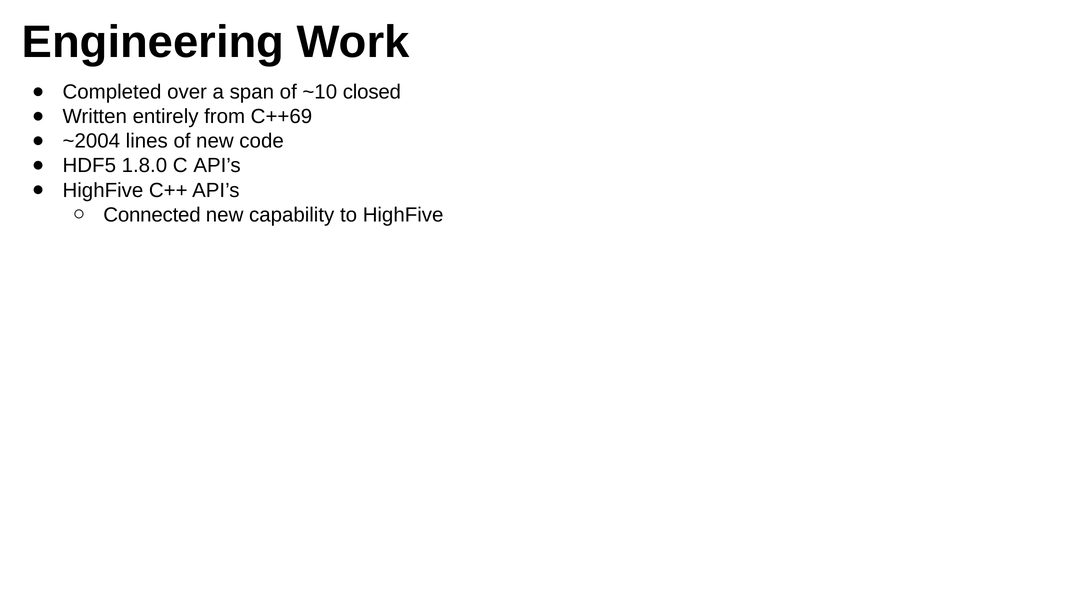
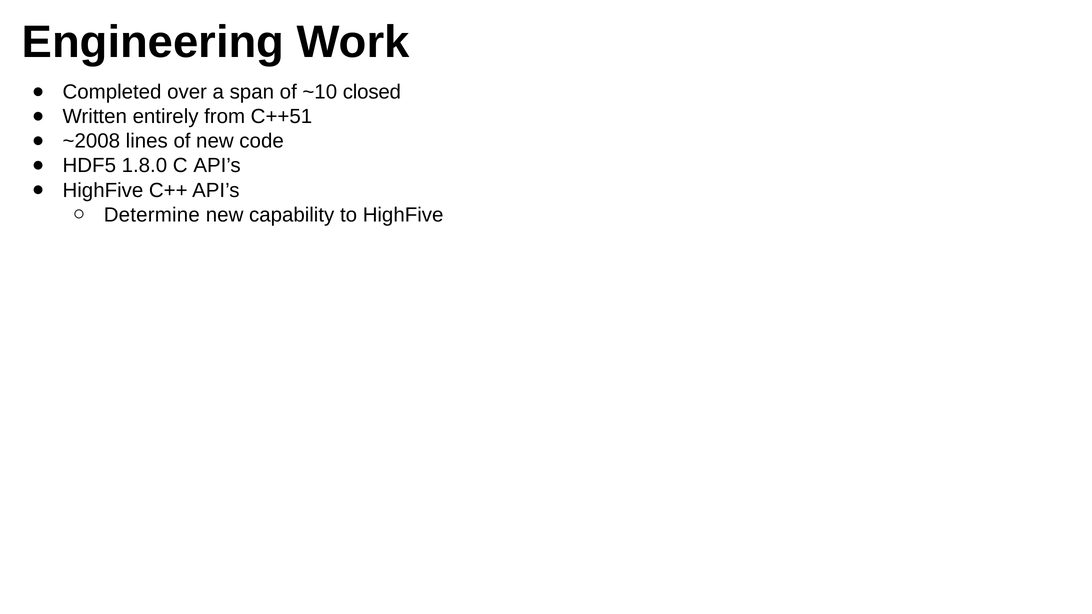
C++69: C++69 -> C++51 (281, 117)
~2004: ~2004 -> ~2008 (91, 141)
Connected: Connected -> Determine (152, 215)
